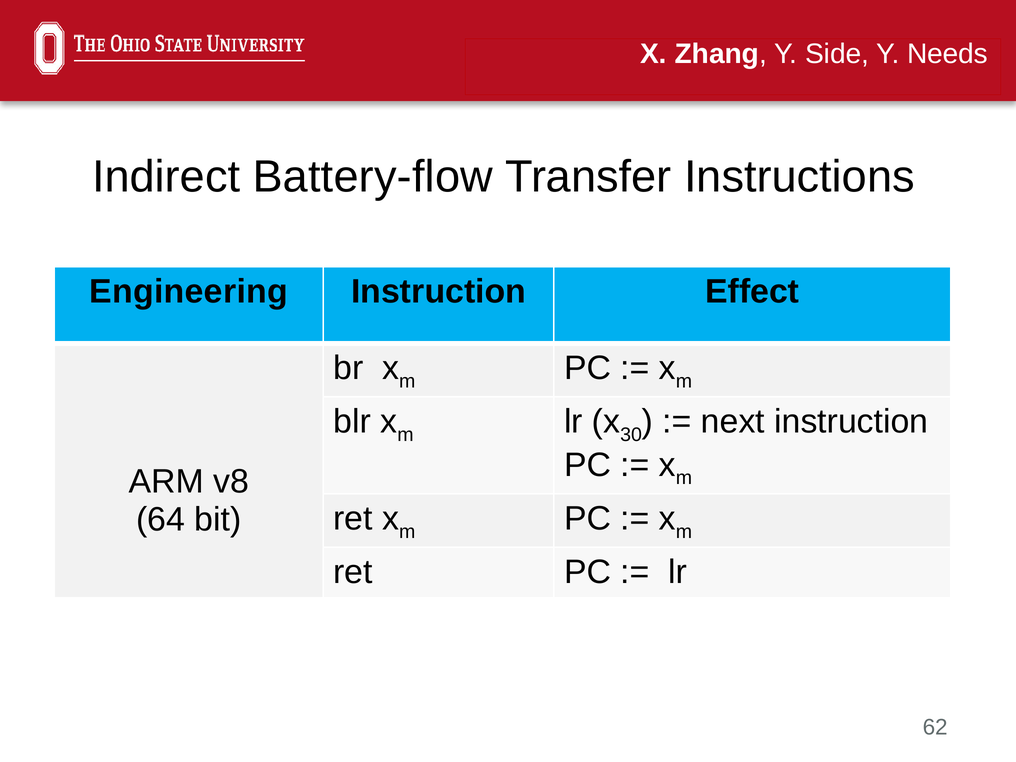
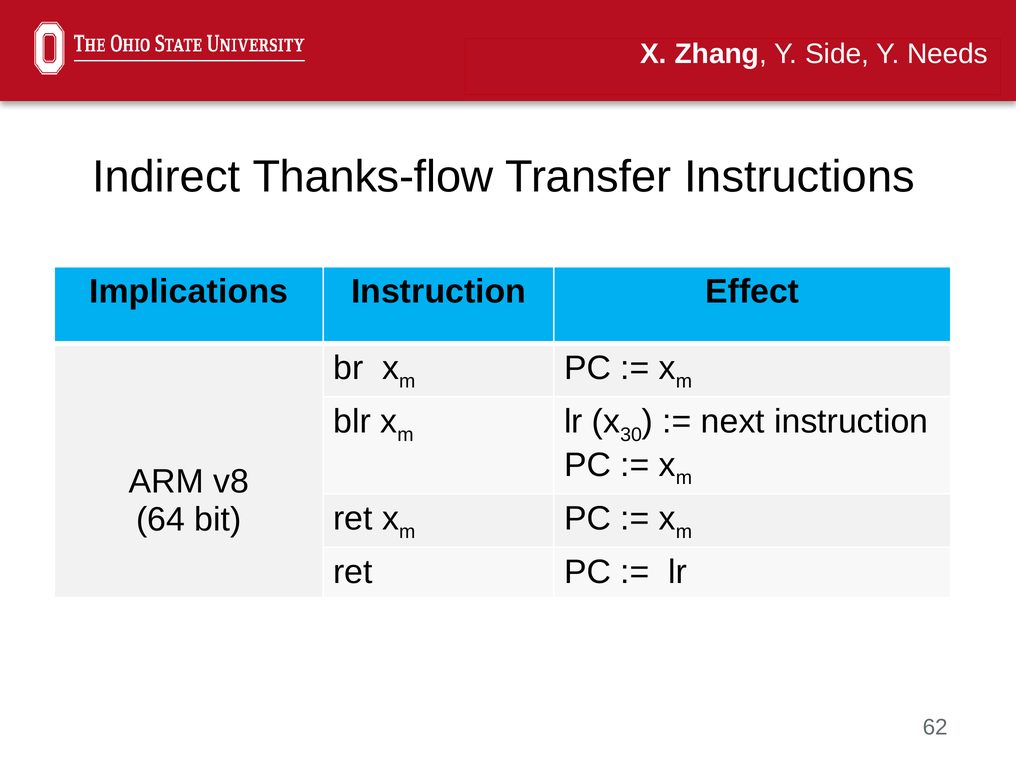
Battery-flow: Battery-flow -> Thanks-flow (373, 177)
Engineering: Engineering -> Implications (189, 291)
